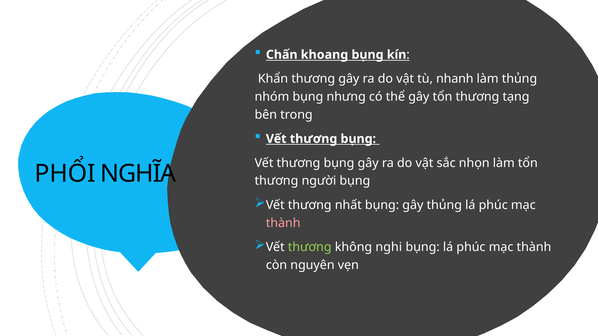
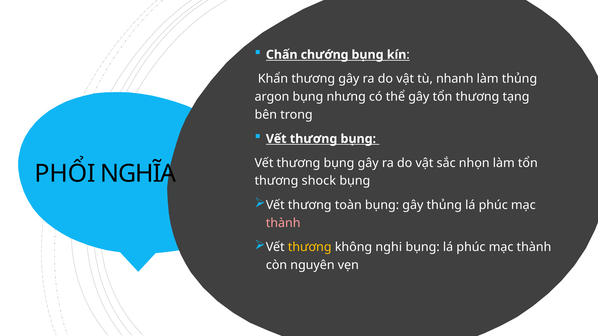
khoang: khoang -> chướng (325, 55)
nhóm: nhóm -> argon (272, 97)
người: người -> shock (319, 181)
nhất: nhất -> toàn (348, 205)
thương colour: light green -> yellow (310, 247)
